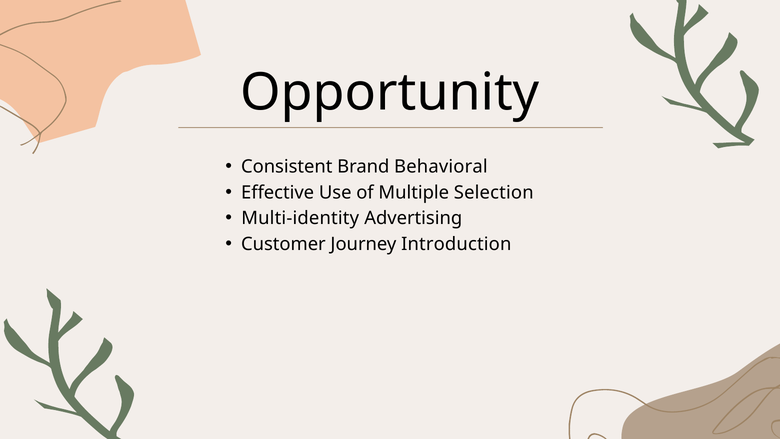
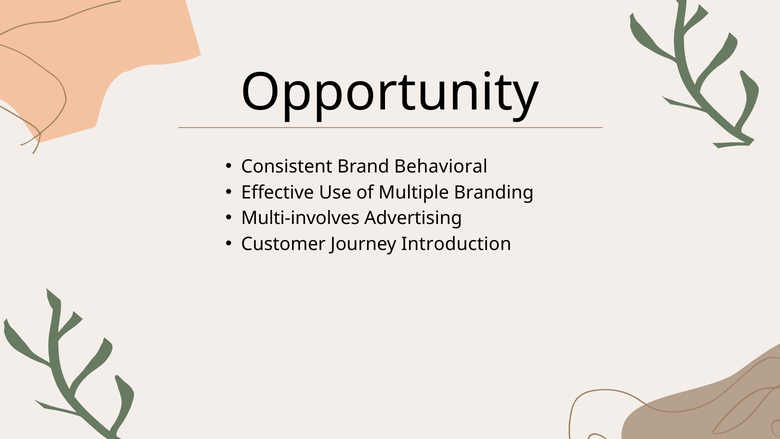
Selection: Selection -> Branding (494, 192)
Multi-identity: Multi-identity -> Multi-involves (300, 218)
